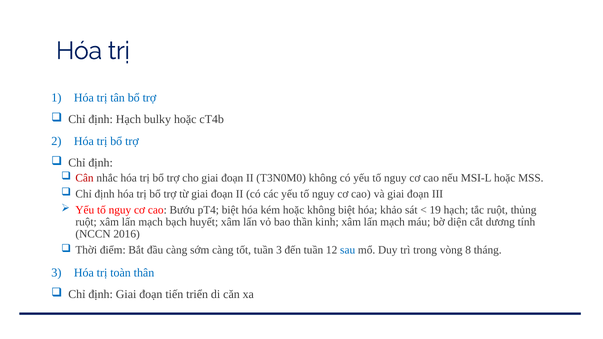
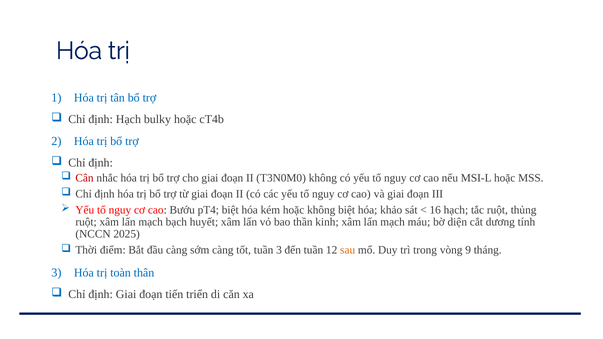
19: 19 -> 16 (435, 210)
2016: 2016 -> 2025 (127, 234)
sau colour: blue -> orange (348, 250)
8: 8 -> 9 (468, 250)
